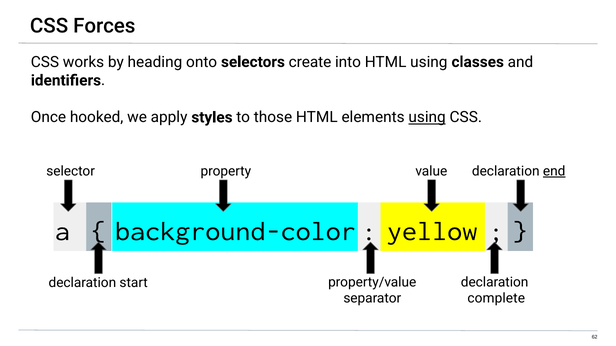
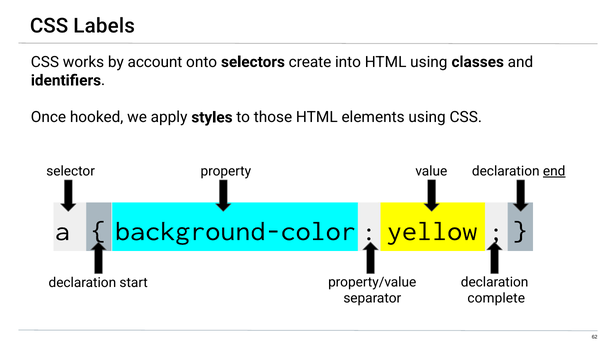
Forces: Forces -> Labels (104, 26)
heading: heading -> account (155, 62)
using underline: present -> none (427, 117)
